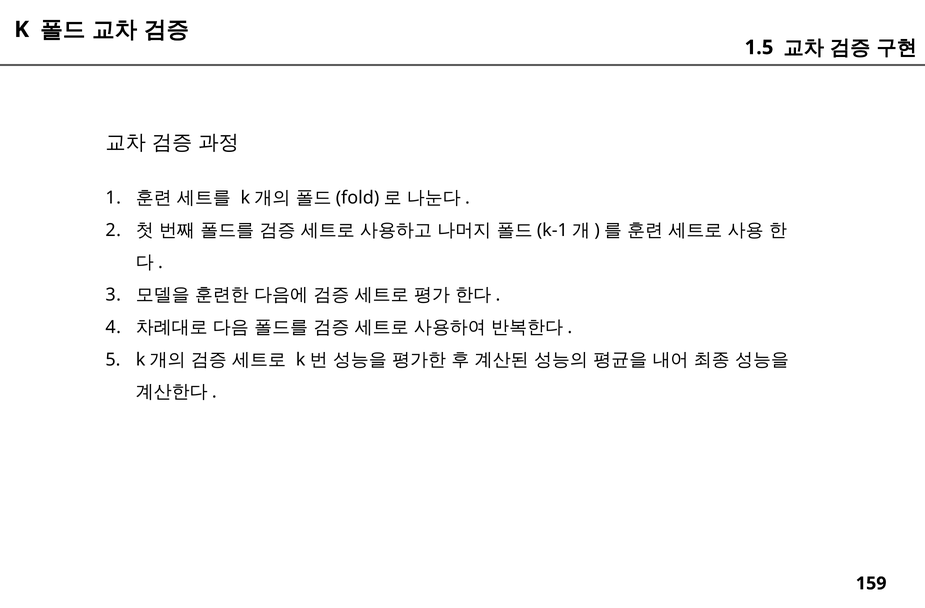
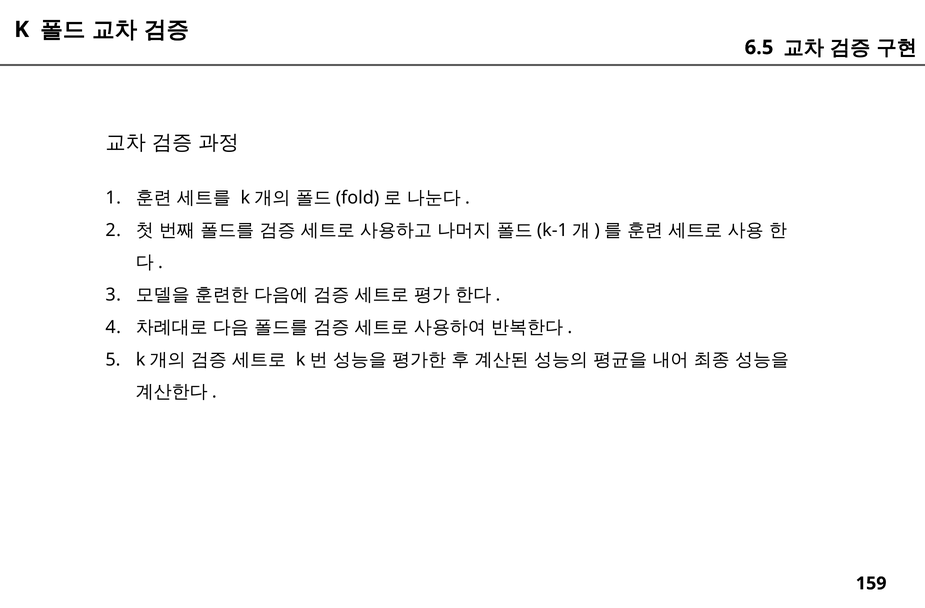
1.5: 1.5 -> 6.5 (759, 47)
